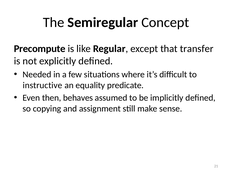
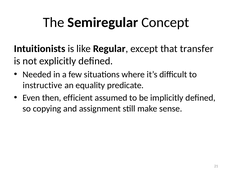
Precompute: Precompute -> Intuitionists (40, 49)
behaves: behaves -> efficient (78, 98)
